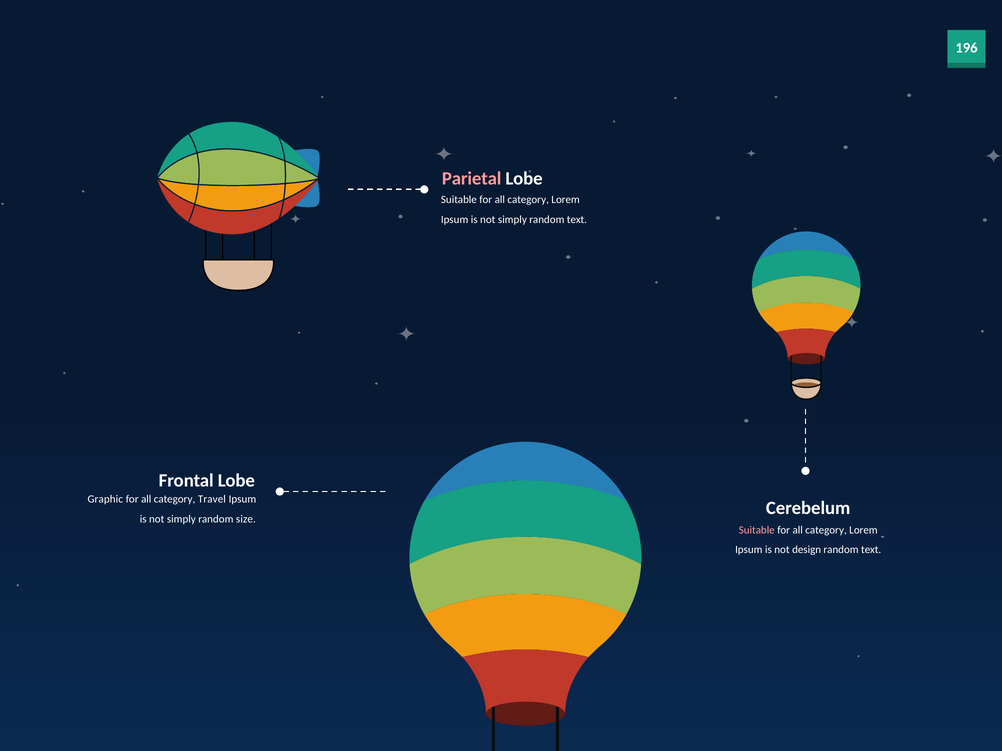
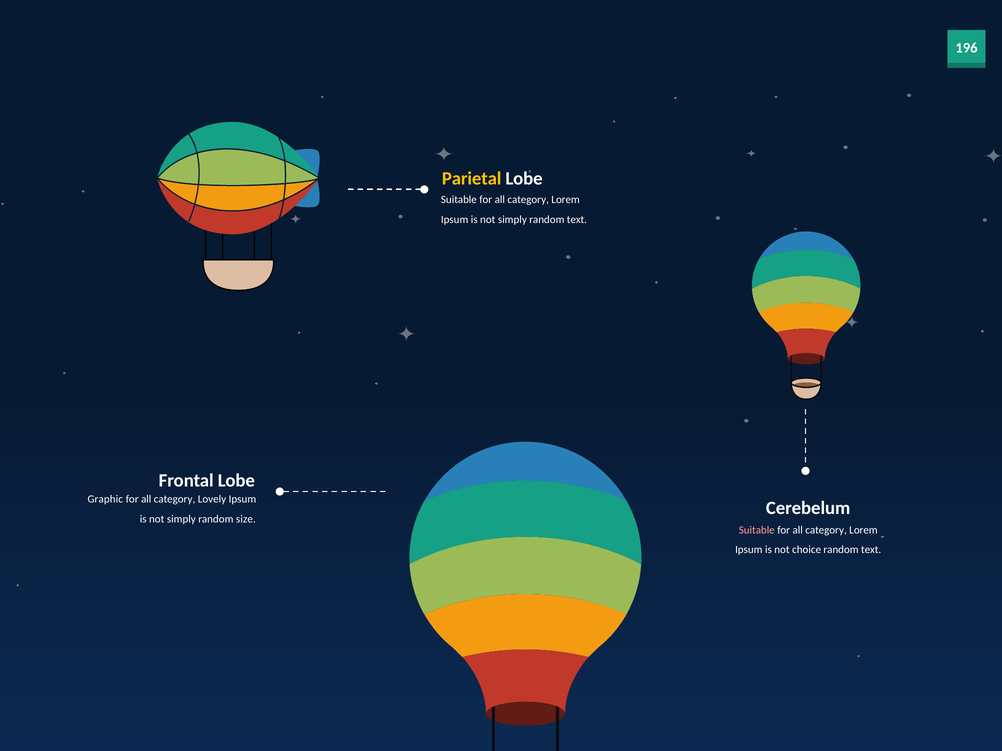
Parietal colour: pink -> yellow (472, 179)
Travel: Travel -> Lovely (212, 499)
design: design -> choice (807, 550)
